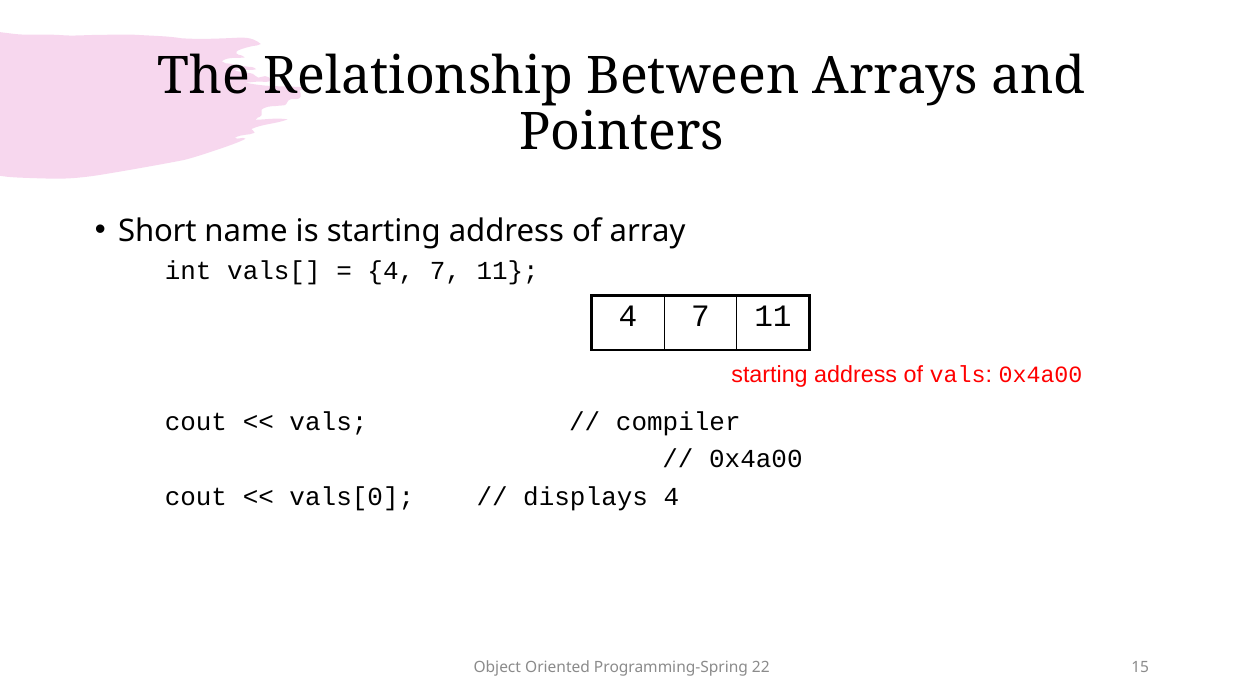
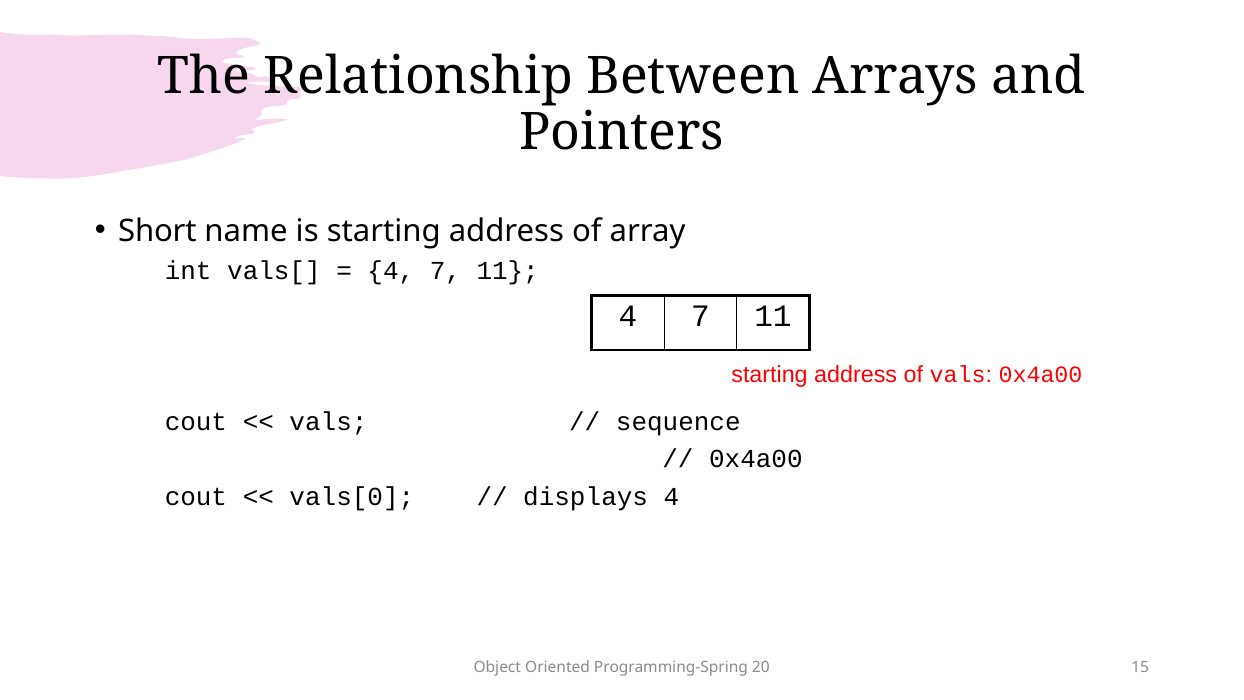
compiler: compiler -> sequence (678, 422)
22: 22 -> 20 (761, 667)
